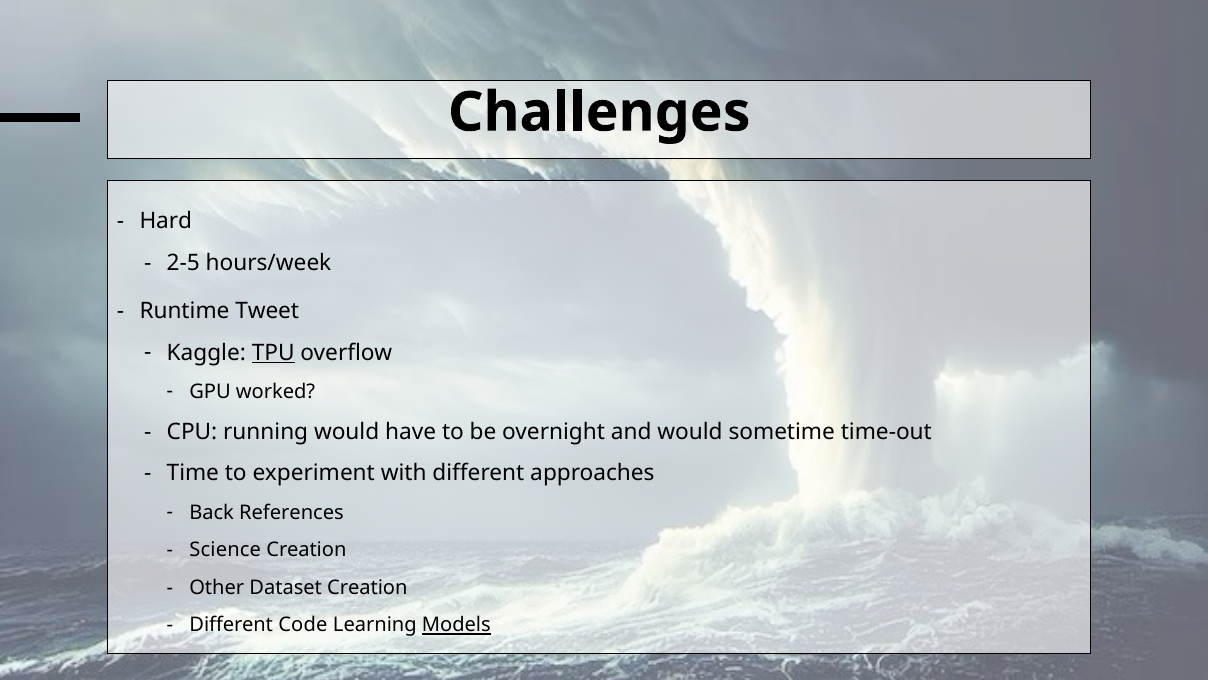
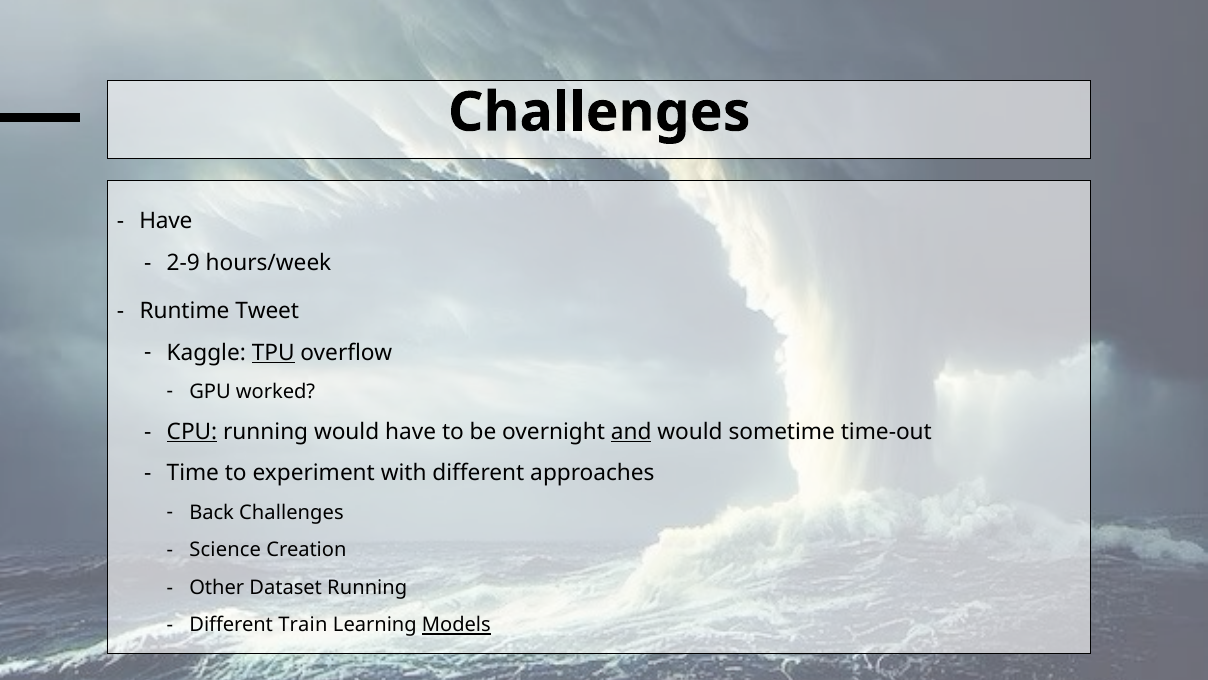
Hard: Hard -> Have (166, 221)
2-5: 2-5 -> 2-9 (183, 263)
CPU underline: none -> present (192, 432)
and underline: none -> present (631, 432)
Back References: References -> Challenges (291, 512)
Dataset Creation: Creation -> Running (367, 587)
Code: Code -> Train (303, 625)
